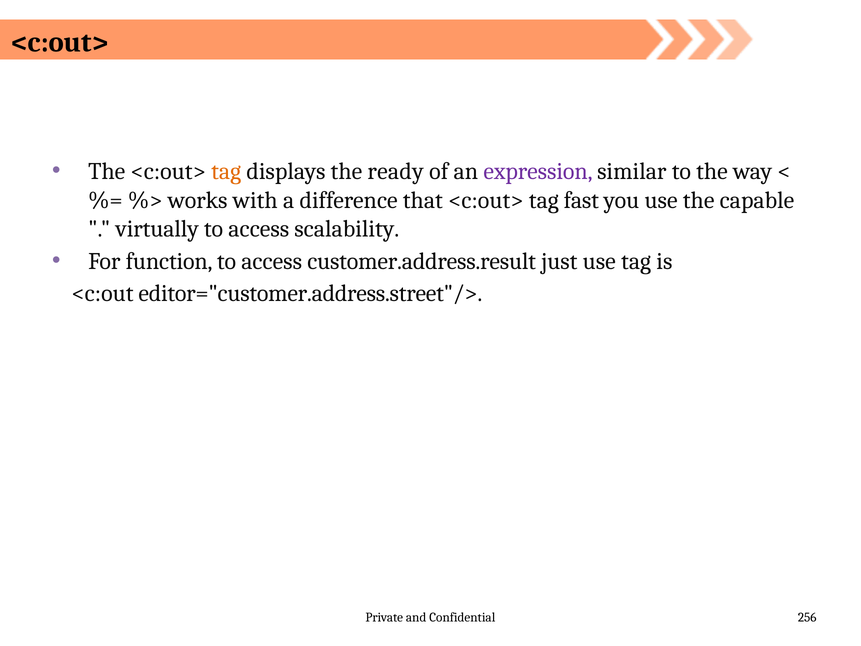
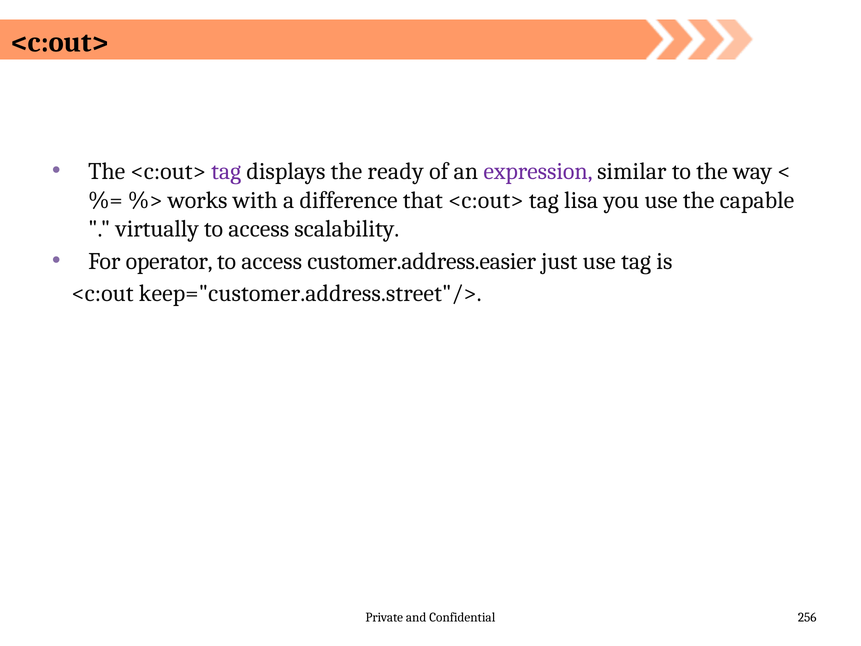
tag colour: orange -> purple (226, 171)
fast: fast -> lisa (581, 200)
function: function -> operator (169, 261)
customer.address.result: customer.address.result -> customer.address.easier (422, 261)
editor="customer.address.street"/>: editor="customer.address.street"/> -> keep="customer.address.street"/> (310, 293)
